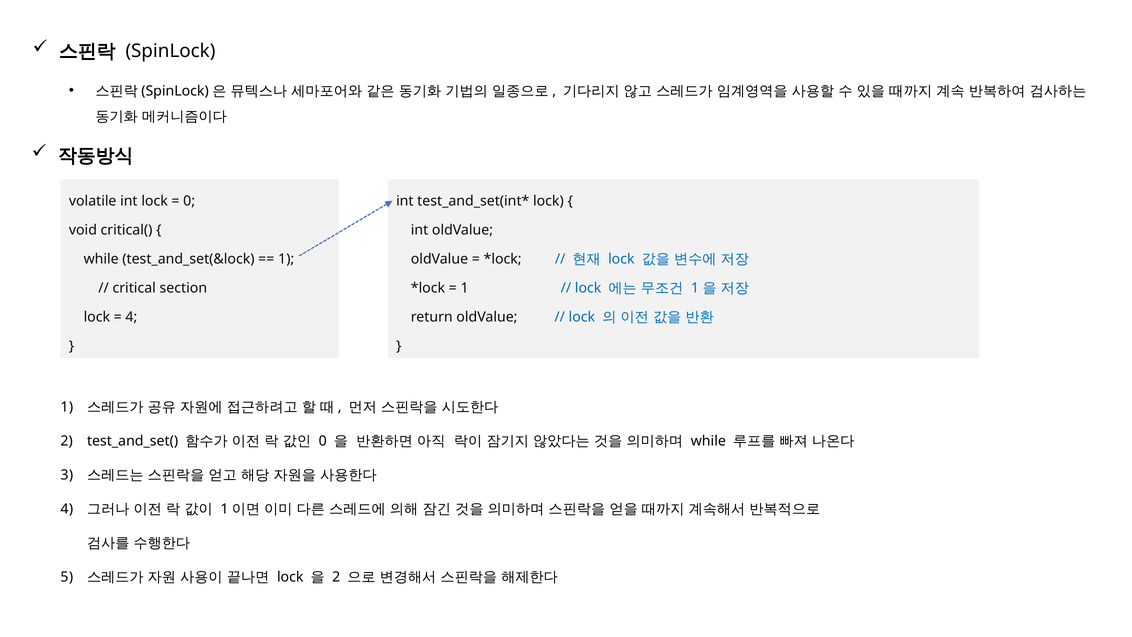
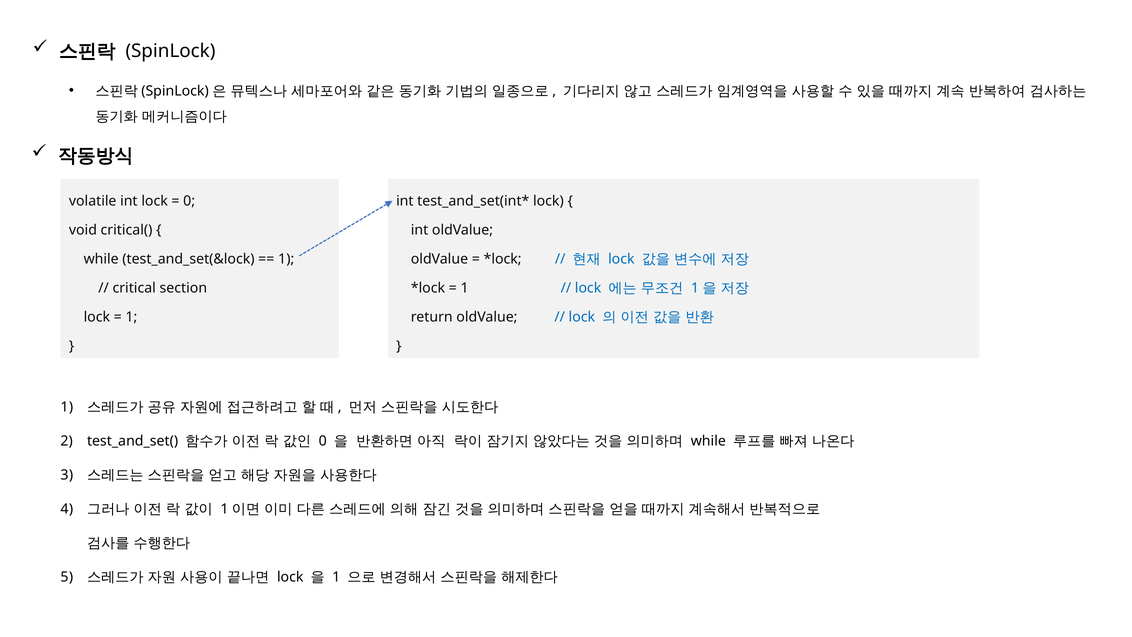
4: 4 -> 1 (131, 317)
2: 2 -> 1 (336, 577)
